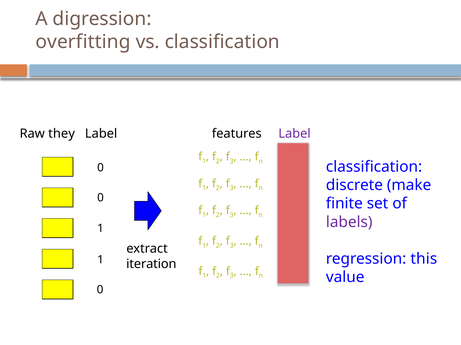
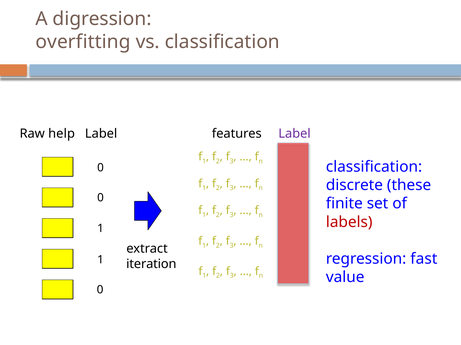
they: they -> help (62, 134)
make: make -> these (409, 186)
labels colour: purple -> red (349, 222)
this: this -> fast (424, 259)
